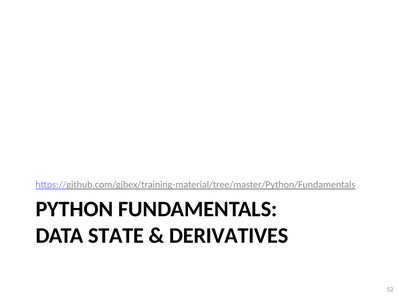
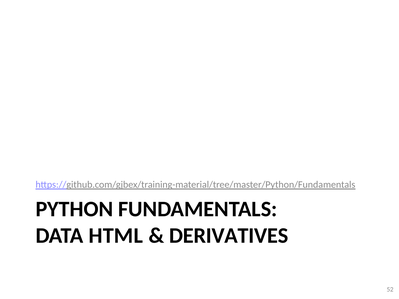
STATE: STATE -> HTML (116, 236)
